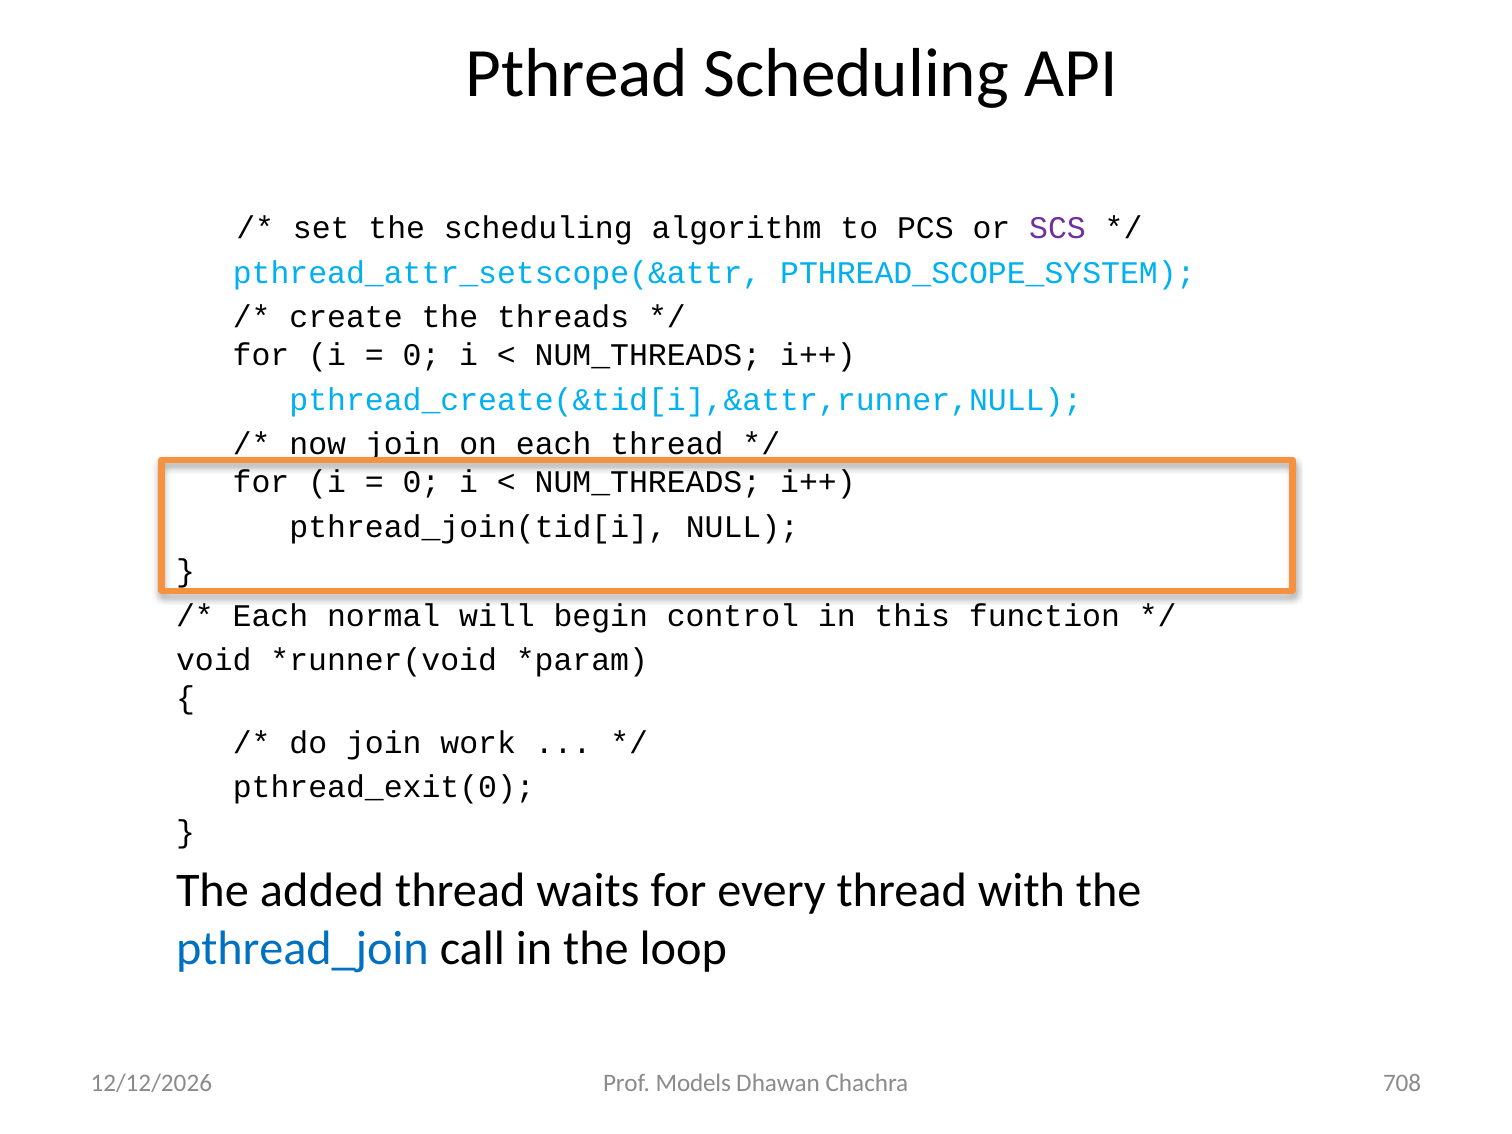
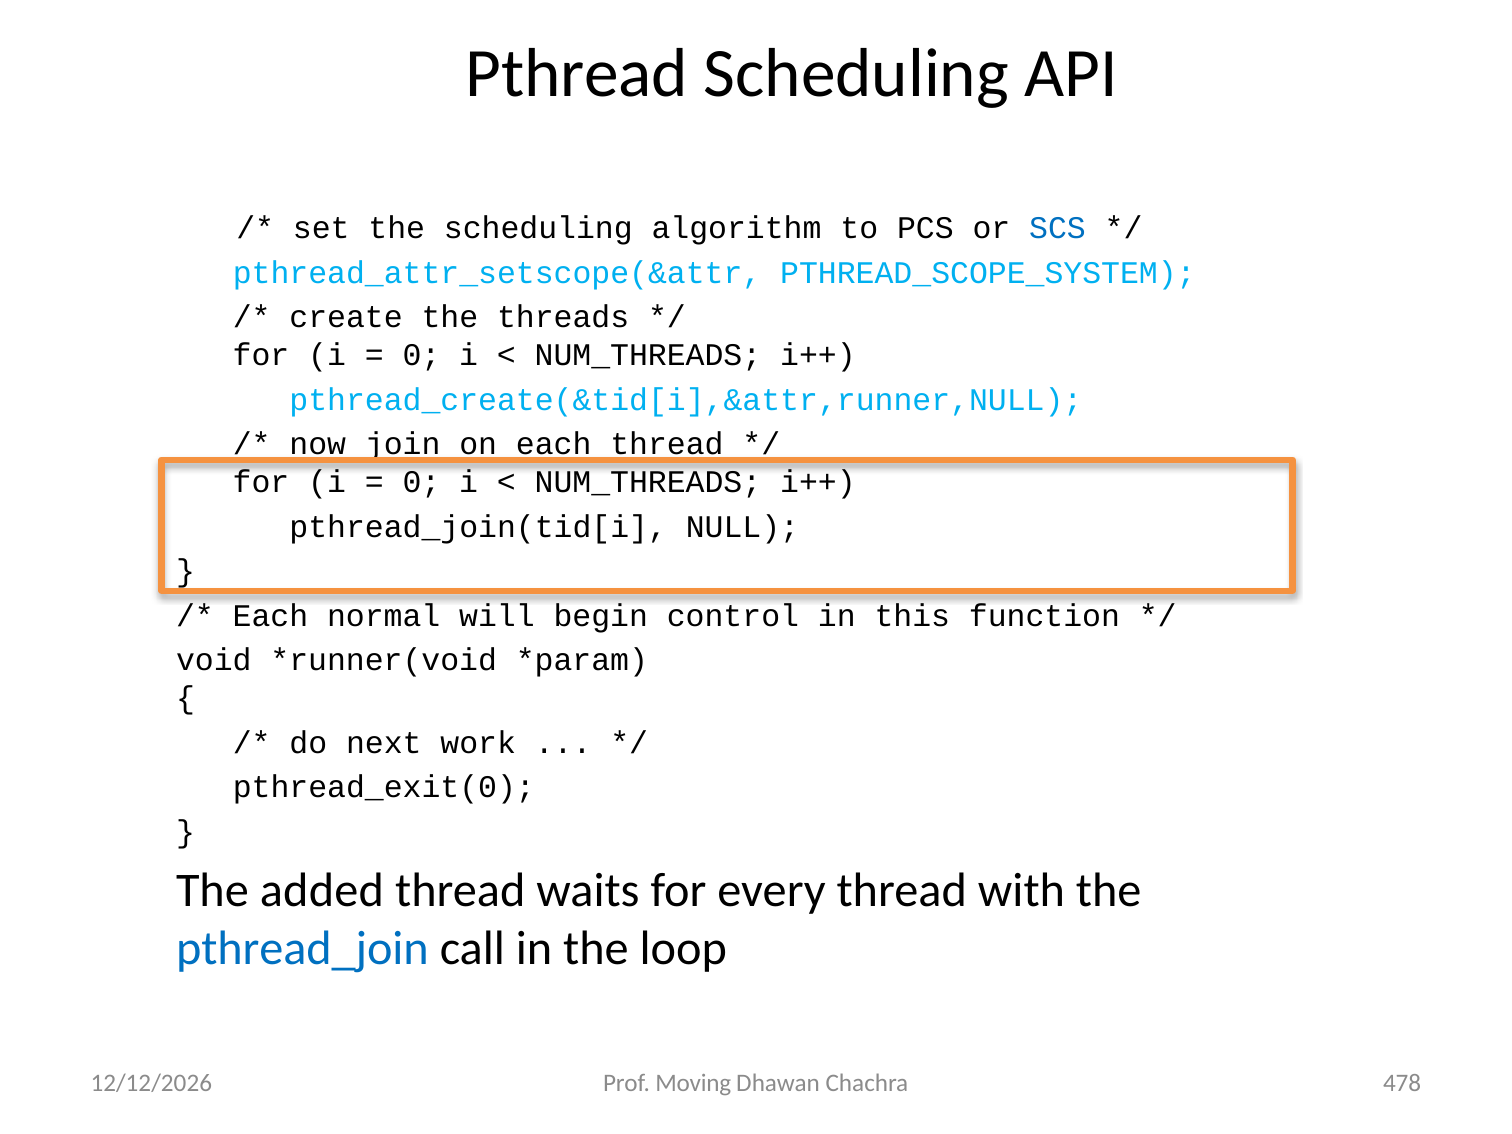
SCS colour: purple -> blue (1057, 228)
do join: join -> next (384, 743)
Models: Models -> Moving (693, 1083)
708: 708 -> 478 (1402, 1083)
